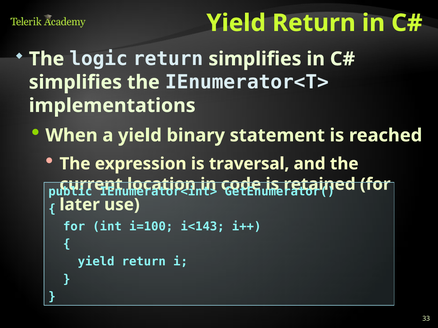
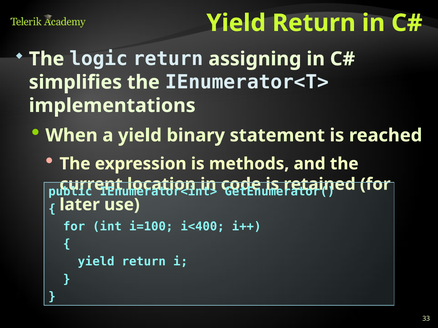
return simplifies: simplifies -> assigning (255, 59)
traversal: traversal -> methods (249, 164)
i<143: i<143 -> i<400 (203, 227)
